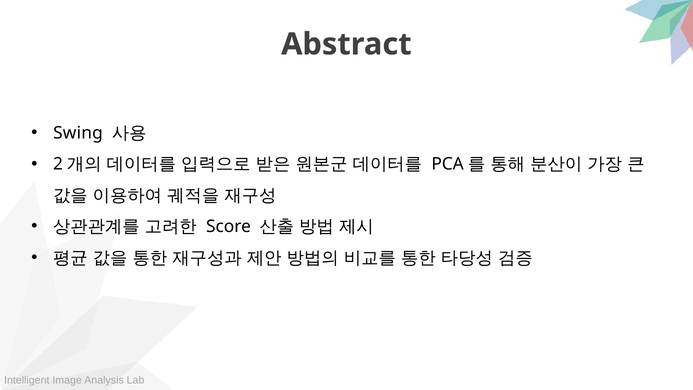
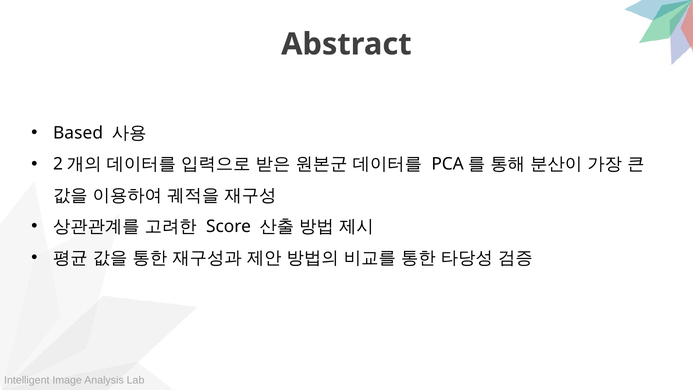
Swing: Swing -> Based (78, 133)
